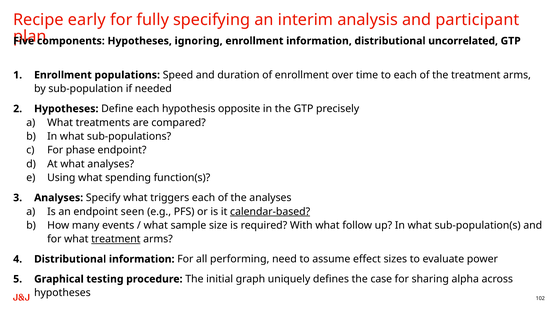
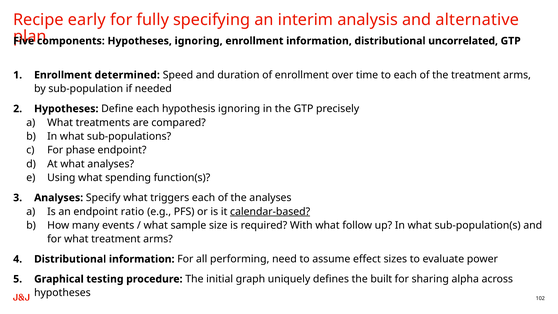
participant: participant -> alternative (477, 20)
populations: populations -> determined (127, 75)
hypothesis opposite: opposite -> ignoring (239, 109)
seen: seen -> ratio (133, 211)
treatment underline: present -> none (116, 239)
case: case -> built (381, 279)
